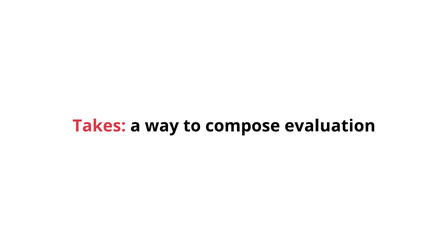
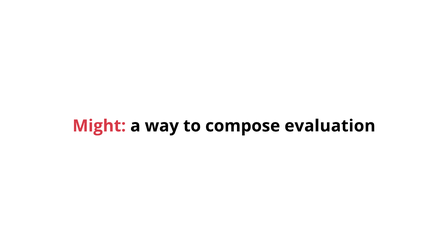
Takes: Takes -> Might (99, 126)
